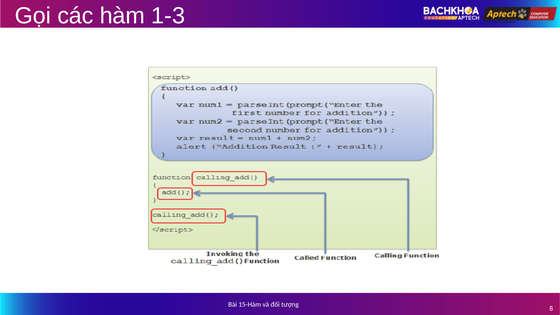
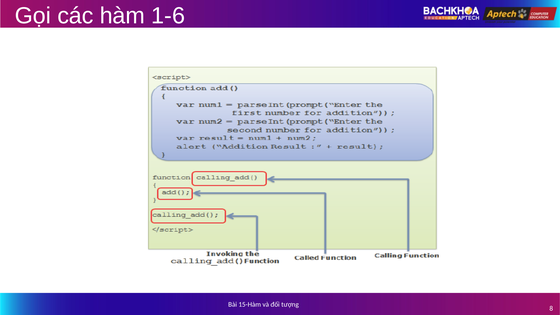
1-3: 1-3 -> 1-6 (168, 16)
